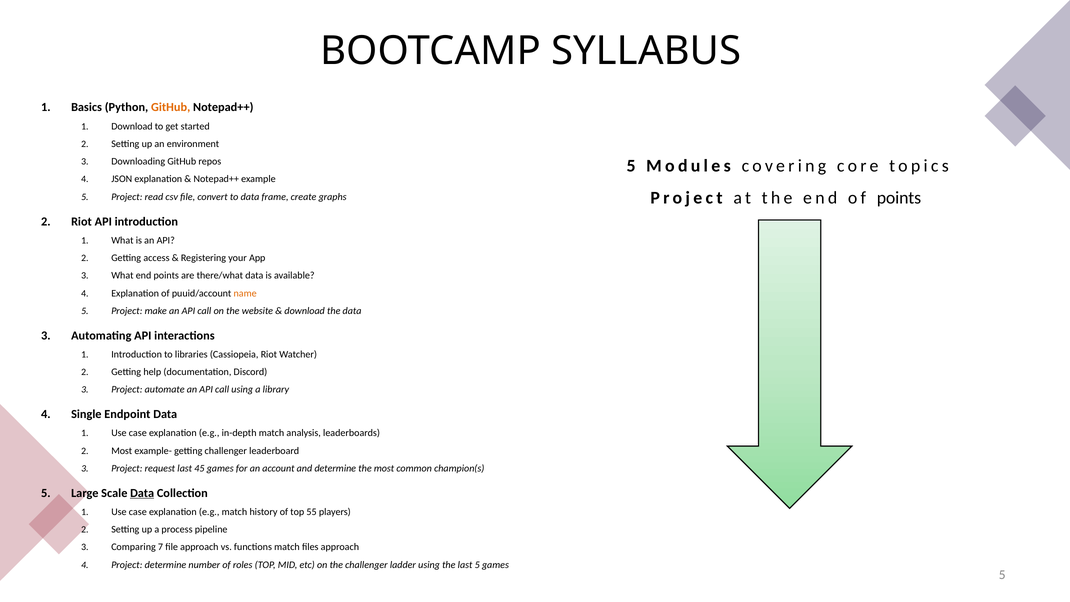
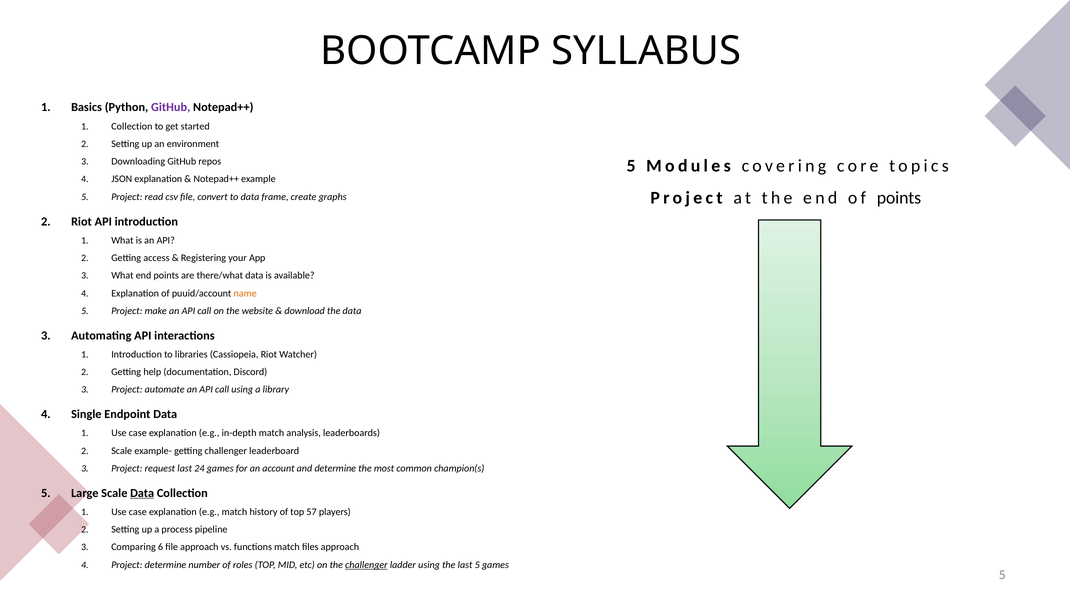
GitHub colour: orange -> purple (171, 107)
1 Download: Download -> Collection (132, 126)
Most: Most -> Scale (122, 451)
45: 45 -> 24 (199, 468)
55: 55 -> 57 (312, 512)
7: 7 -> 6 (161, 547)
challenger underline: none -> present (366, 565)
